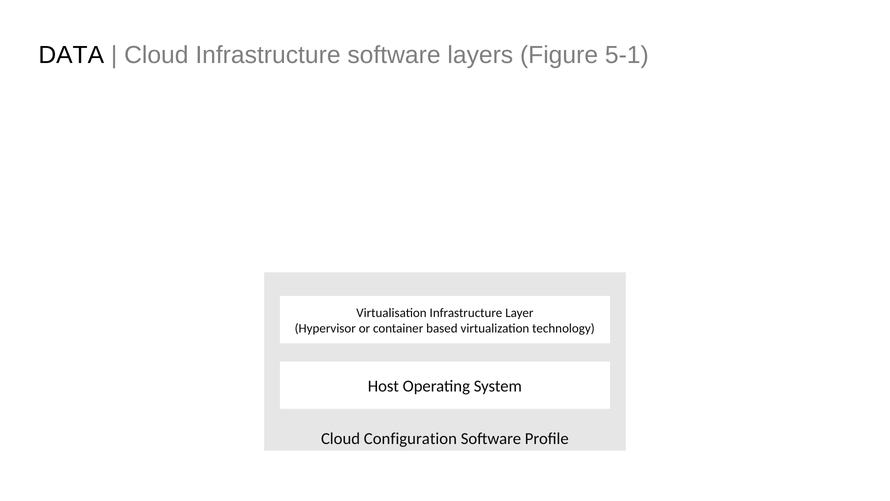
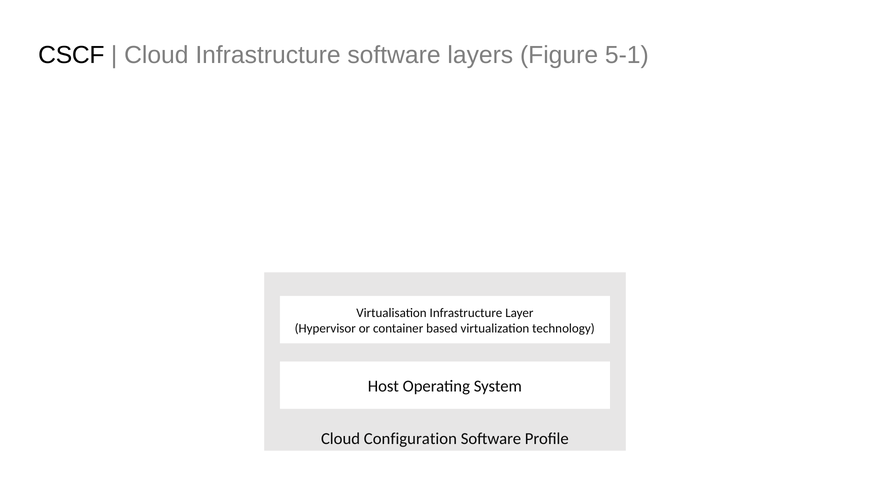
DATA: DATA -> CSCF (71, 55)
